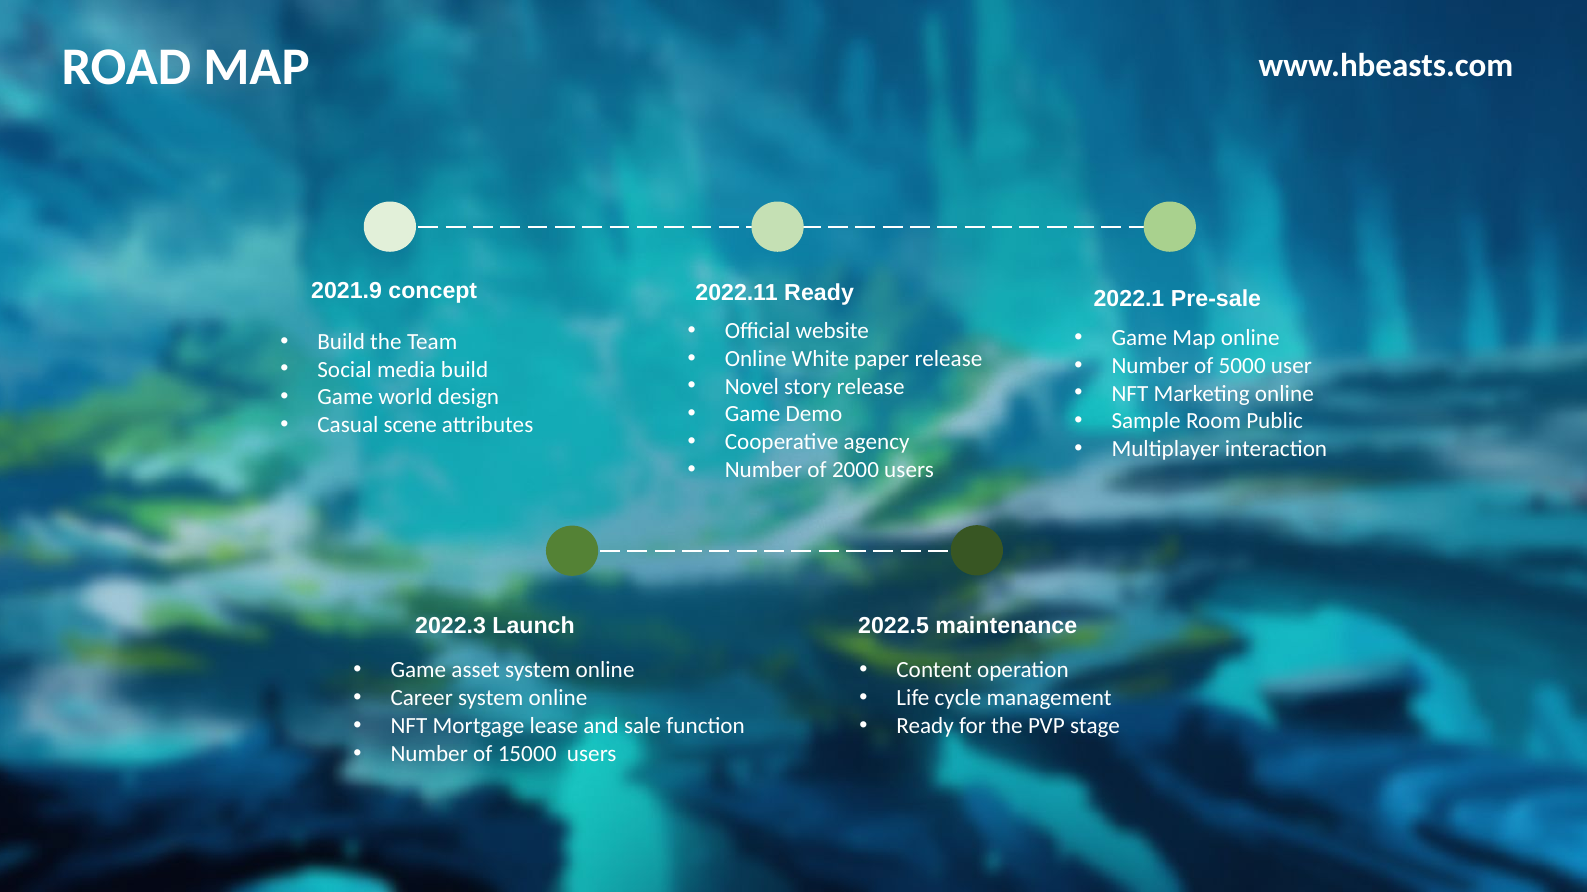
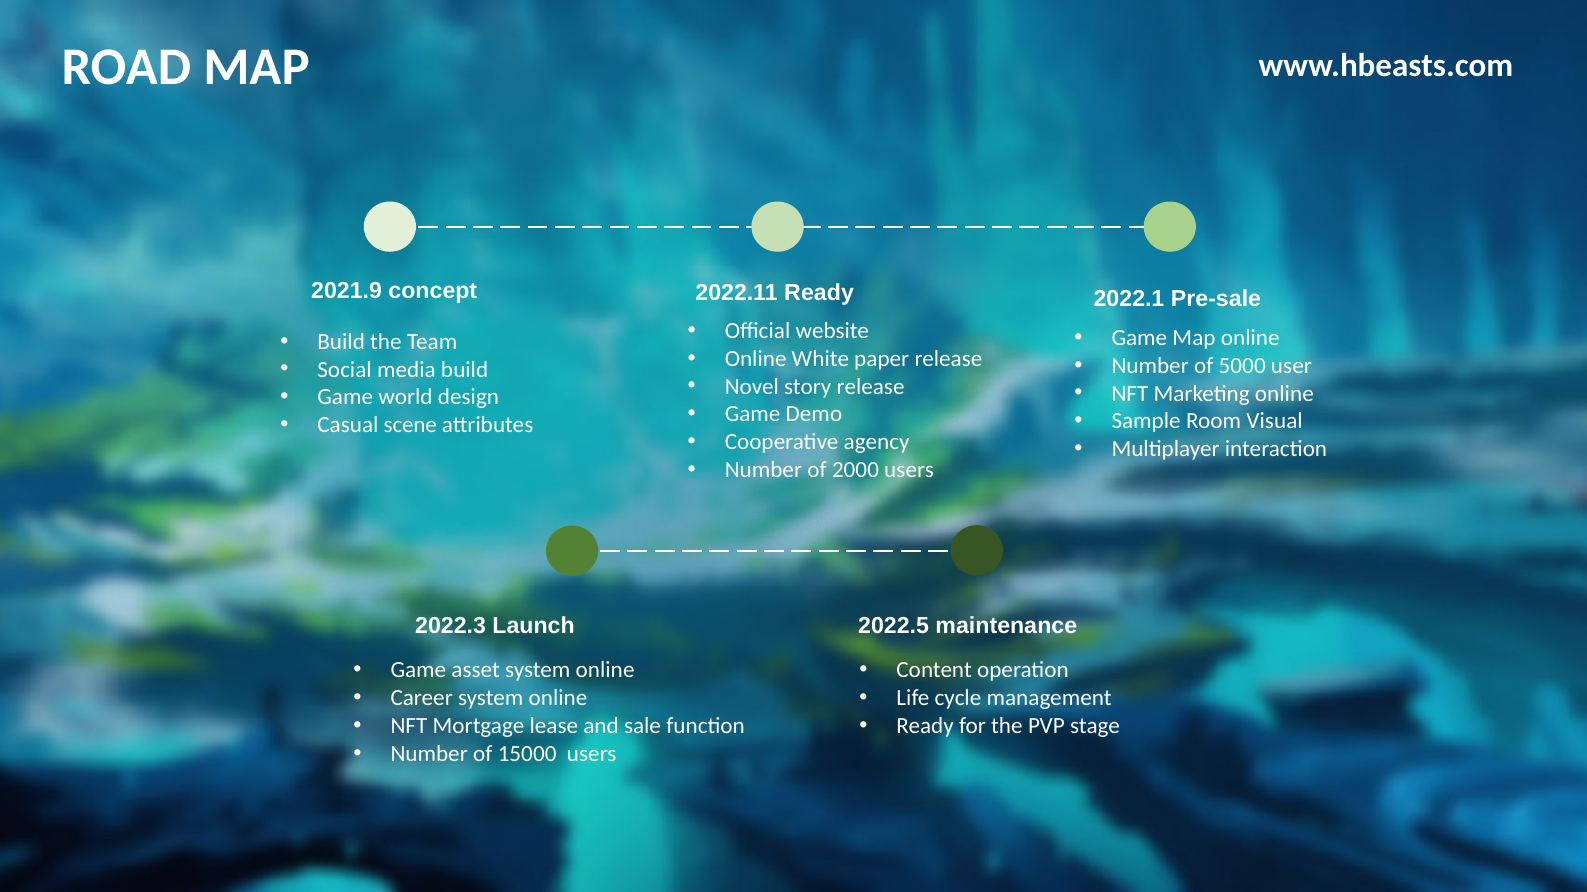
Public: Public -> Visual (1275, 422)
